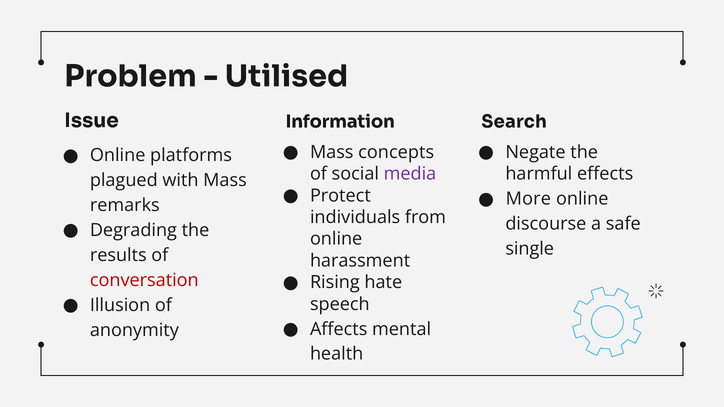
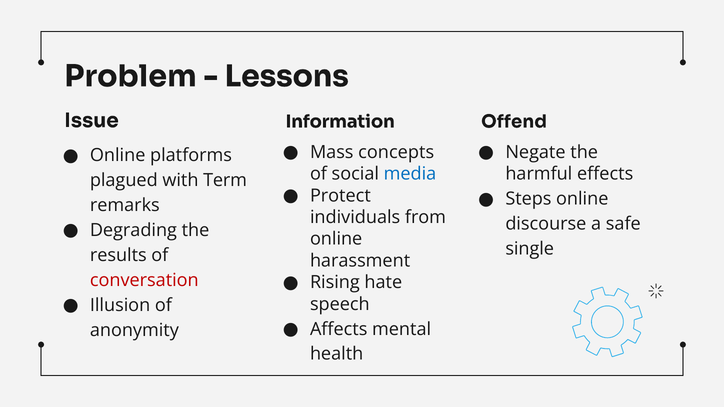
Utilised: Utilised -> Lessons (287, 76)
Search: Search -> Offend (514, 122)
media colour: purple -> blue (410, 174)
with Mass: Mass -> Term (225, 180)
More: More -> Steps (528, 199)
